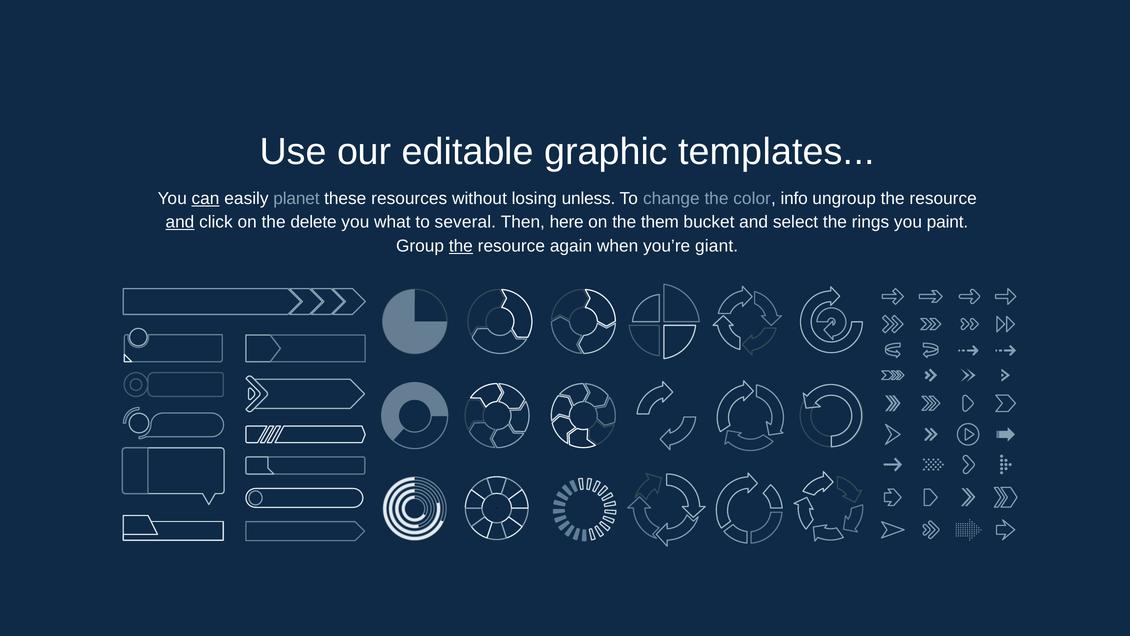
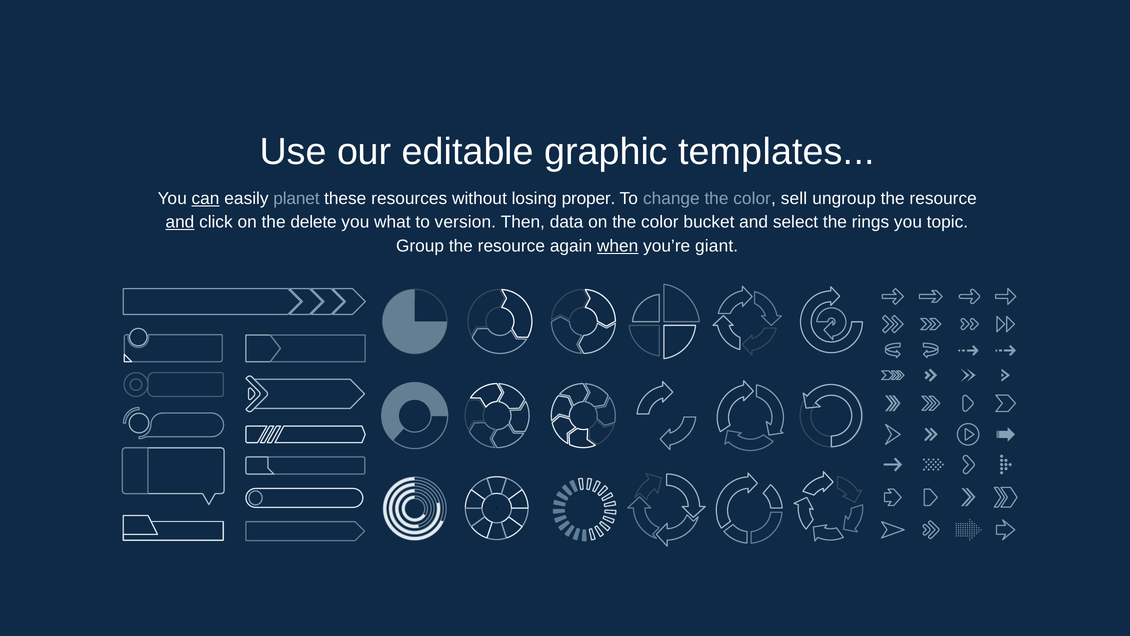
unless: unless -> proper (589, 198)
info: info -> sell (794, 198)
several: several -> version (465, 222)
here: here -> data (567, 222)
on the them: them -> color (660, 222)
paint: paint -> topic (947, 222)
the underline: present -> none (461, 246)
when underline: none -> present (618, 246)
